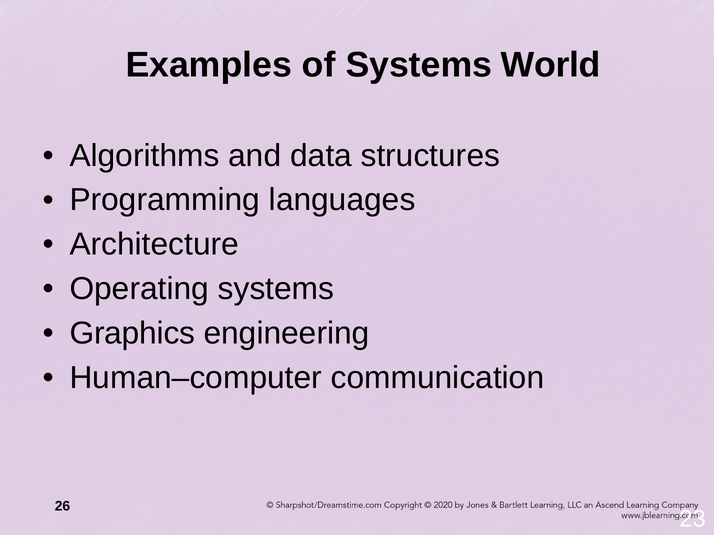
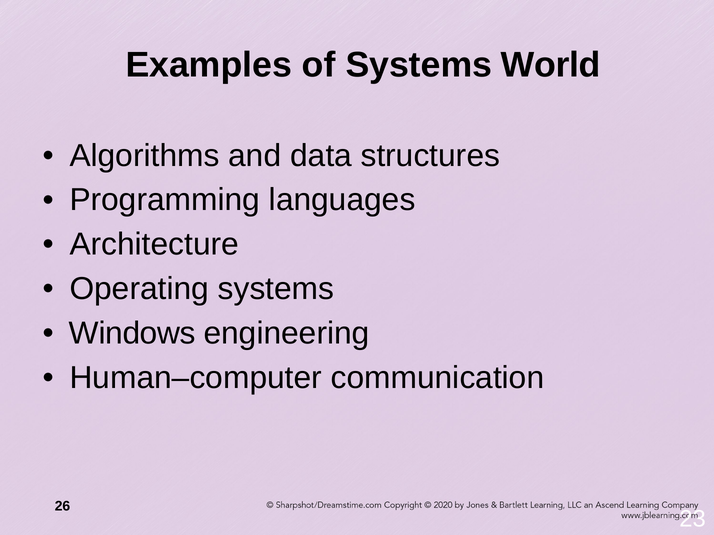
Graphics: Graphics -> Windows (132, 334)
